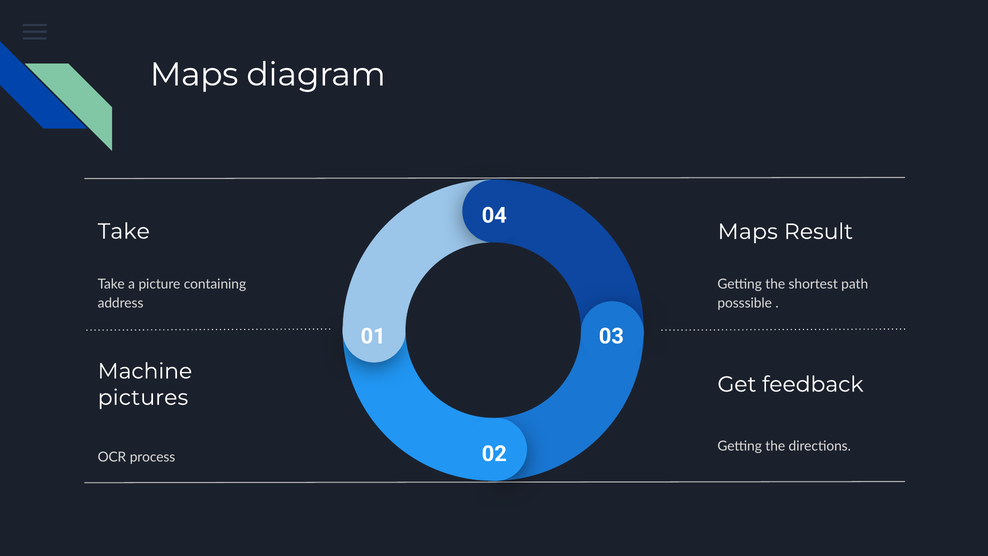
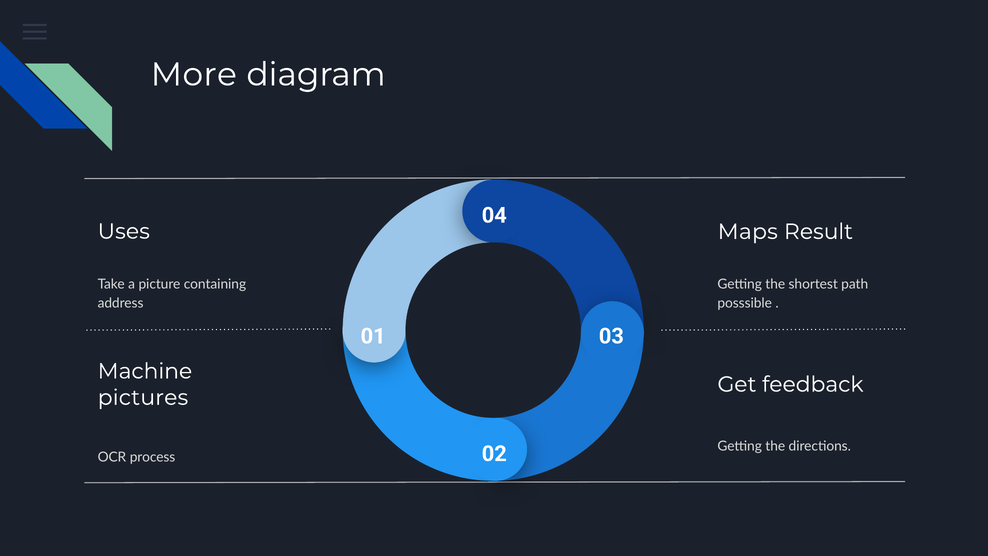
Maps: Maps -> More (194, 75)
Take: Take -> Uses (124, 231)
